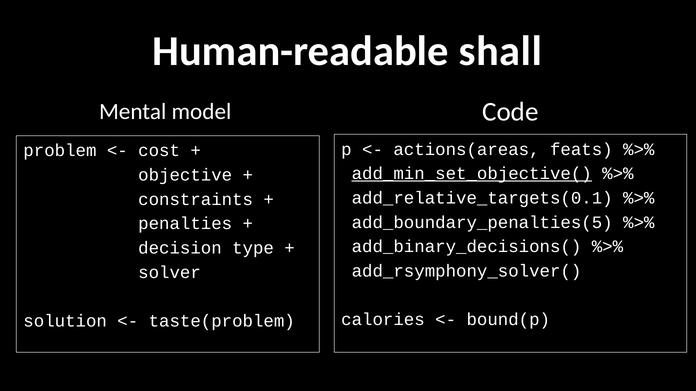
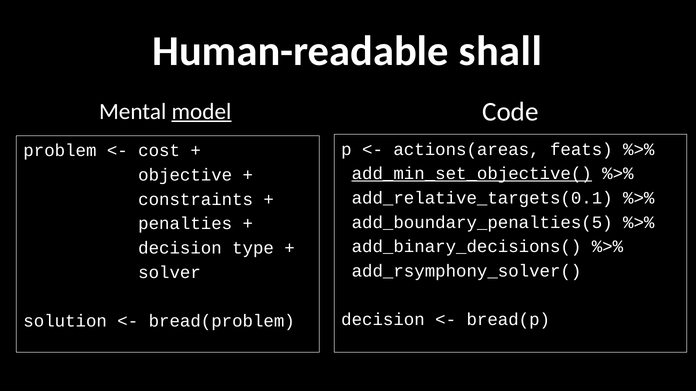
model underline: none -> present (201, 112)
calories: calories -> decision (383, 320)
bound(p: bound(p -> bread(p (508, 320)
taste(problem: taste(problem -> bread(problem (222, 321)
